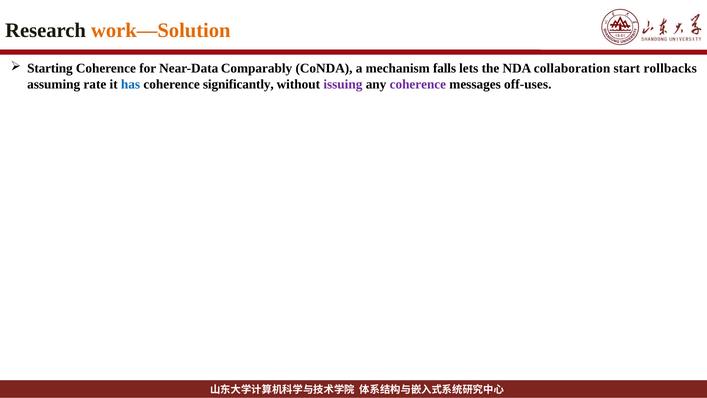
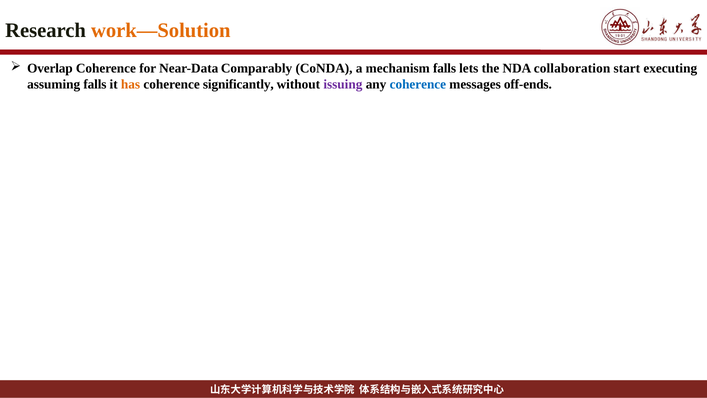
Starting: Starting -> Overlap (50, 68)
rollbacks: rollbacks -> executing (670, 68)
assuming rate: rate -> falls (95, 84)
has colour: blue -> orange (131, 84)
coherence colour: purple -> blue (418, 84)
off-uses: off-uses -> off-ends (528, 84)
